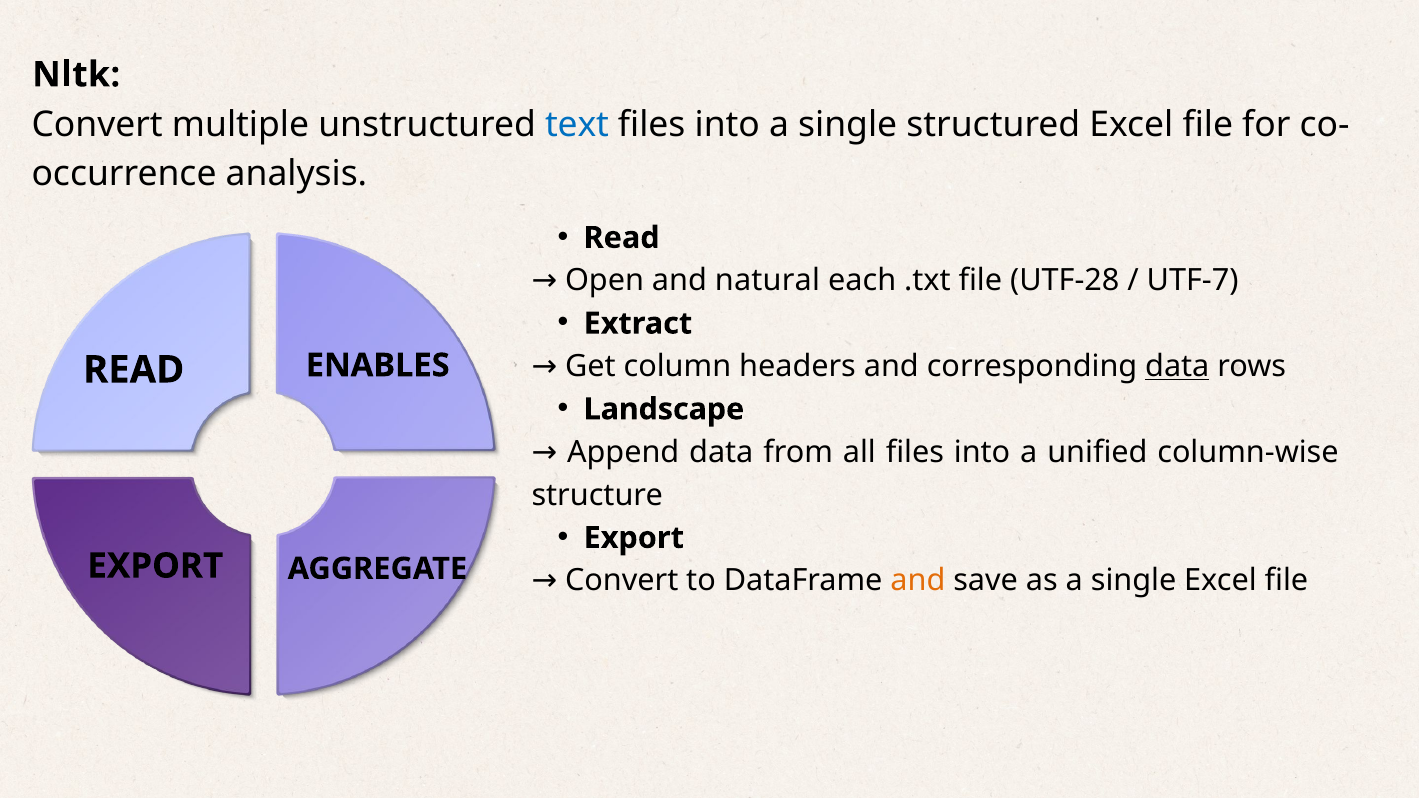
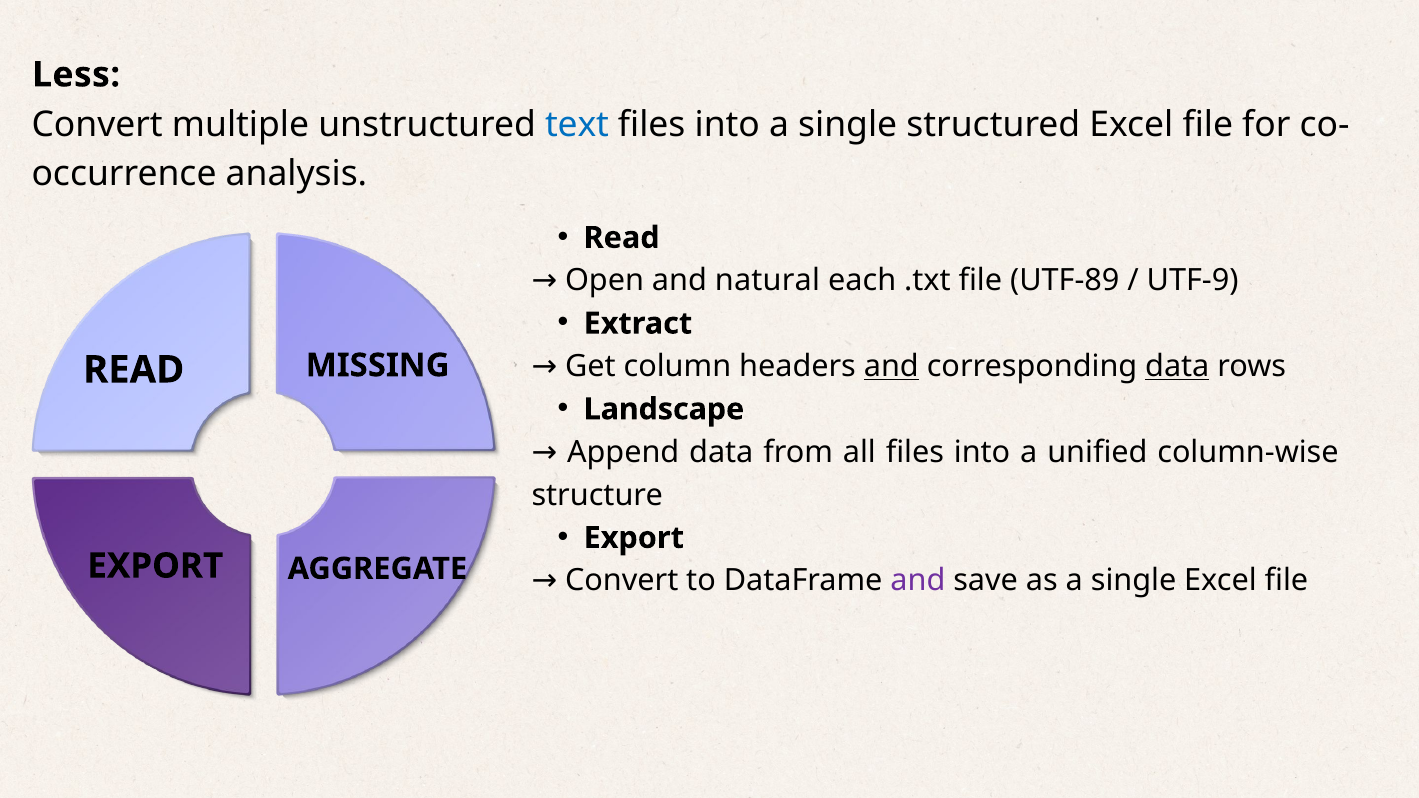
Nltk: Nltk -> Less (76, 75)
UTF-28: UTF-28 -> UTF-89 (1065, 281)
UTF-7: UTF-7 -> UTF-9 (1193, 281)
and underline: none -> present (891, 366)
ENABLES: ENABLES -> MISSING (378, 365)
and colour: orange -> purple (918, 581)
